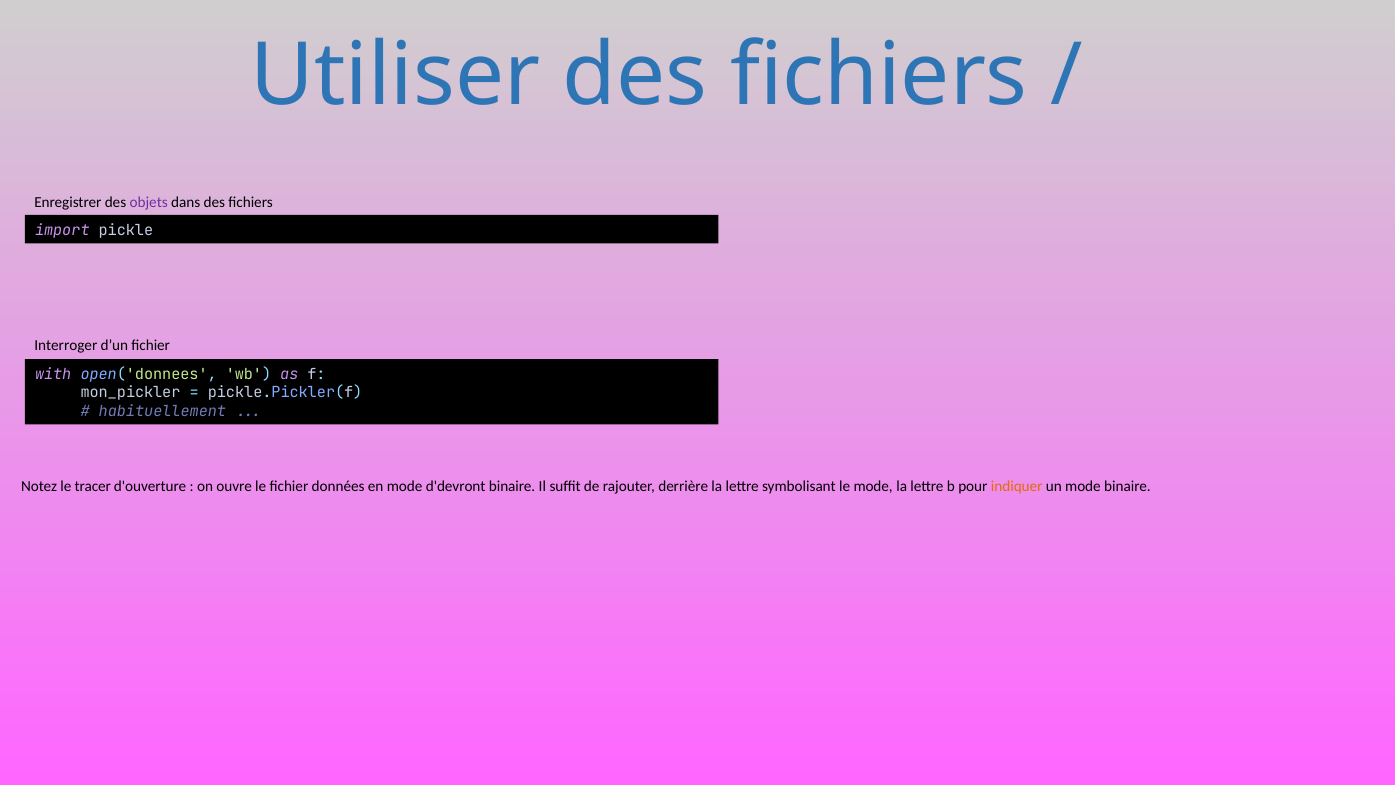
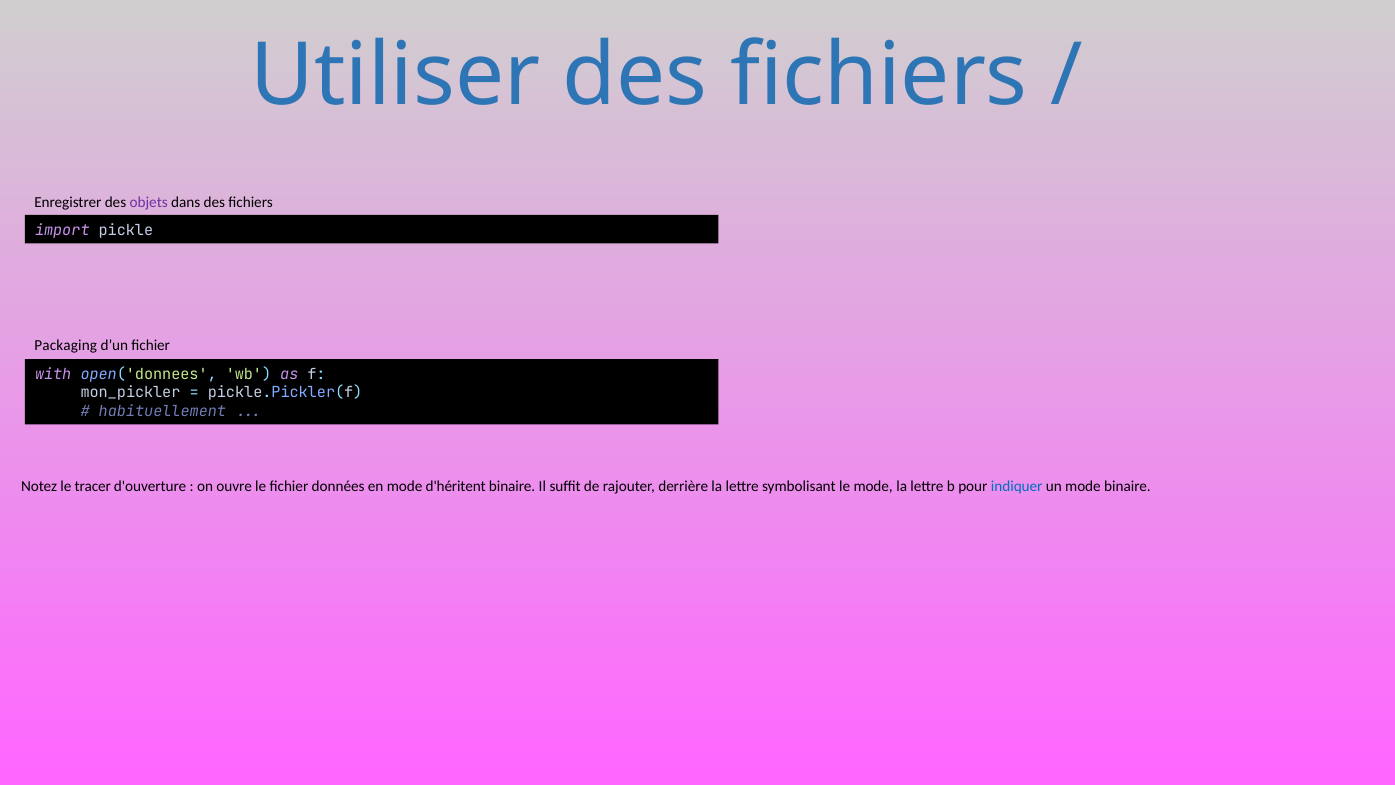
Interroger: Interroger -> Packaging (66, 345)
d'devront: d'devront -> d'héritent (456, 486)
indiquer colour: orange -> blue (1017, 486)
